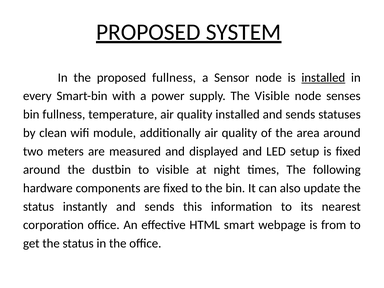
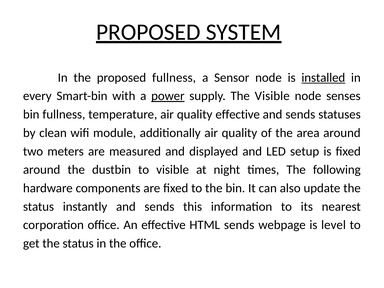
power underline: none -> present (168, 96)
quality installed: installed -> effective (238, 114)
HTML smart: smart -> sends (239, 225)
from: from -> level (334, 225)
